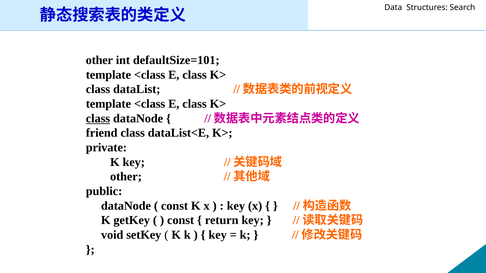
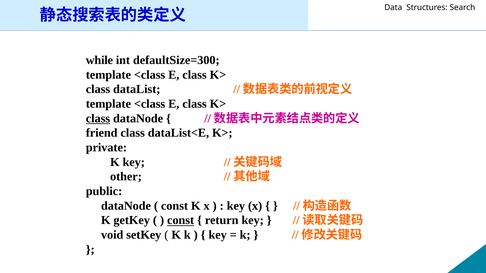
other: other -> while (99, 60)
defaultSize=101: defaultSize=101 -> defaultSize=300 (176, 60)
const underline: none -> present (181, 221)
